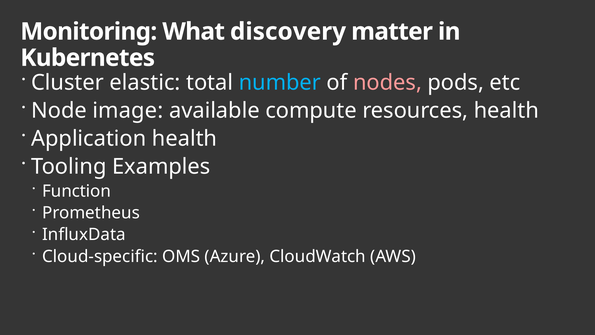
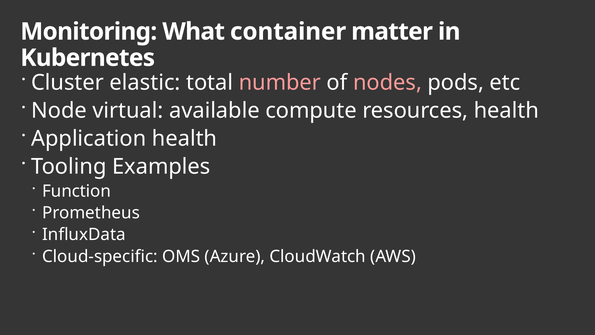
discovery: discovery -> container (288, 32)
number colour: light blue -> pink (280, 82)
image: image -> virtual (128, 110)
